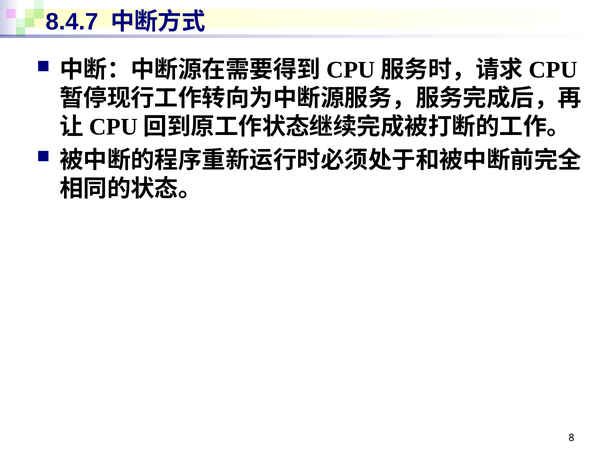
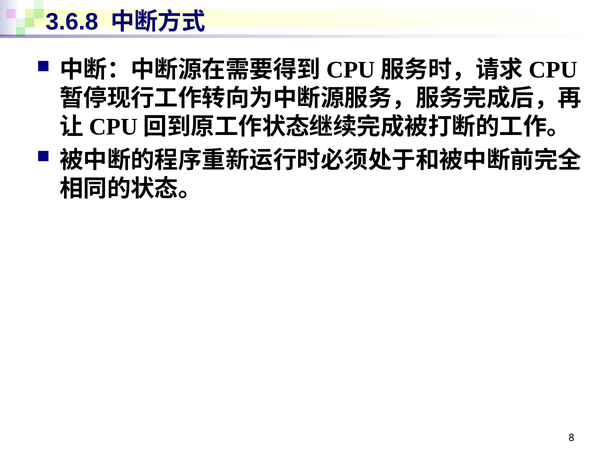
8.4.7: 8.4.7 -> 3.6.8 (72, 22)
